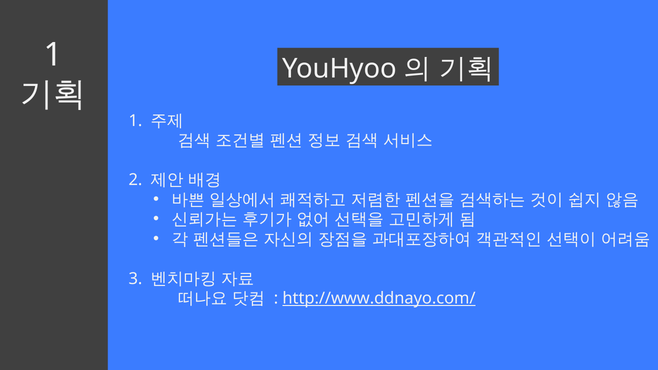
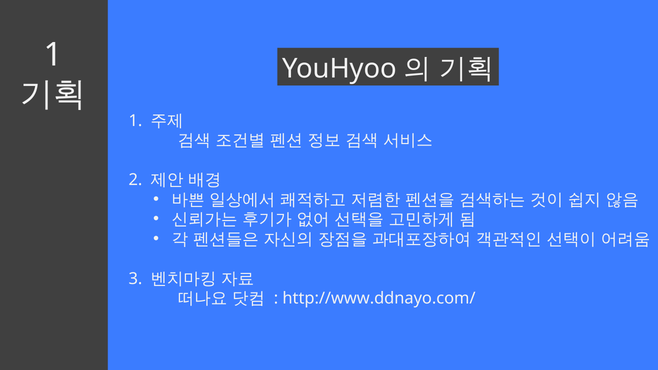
http://www.ddnayo.com/ underline: present -> none (379, 298)
